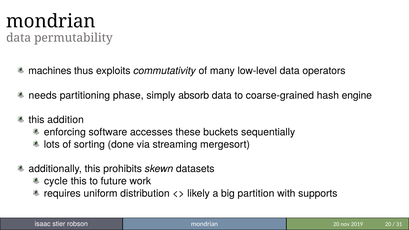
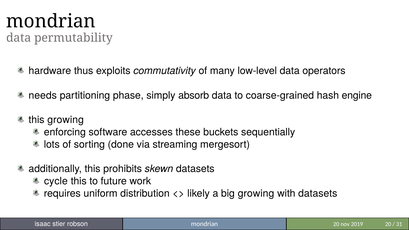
machines: machines -> hardware (50, 71)
this addition: addition -> growing (66, 120)
big partition: partition -> growing (256, 194)
with supports: supports -> datasets (318, 194)
